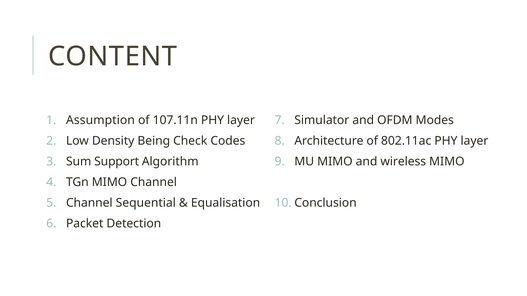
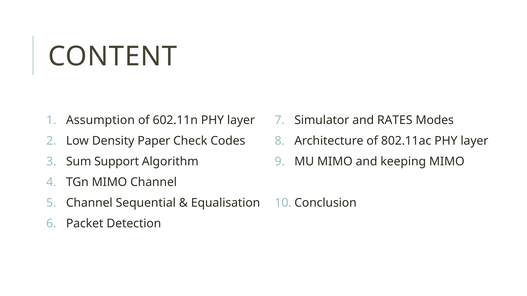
107.11n: 107.11n -> 602.11n (175, 120)
OFDM: OFDM -> RATES (395, 120)
Being: Being -> Paper (154, 141)
wireless: wireless -> keeping (403, 162)
